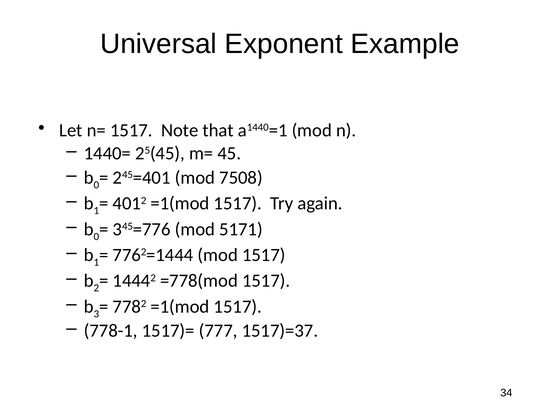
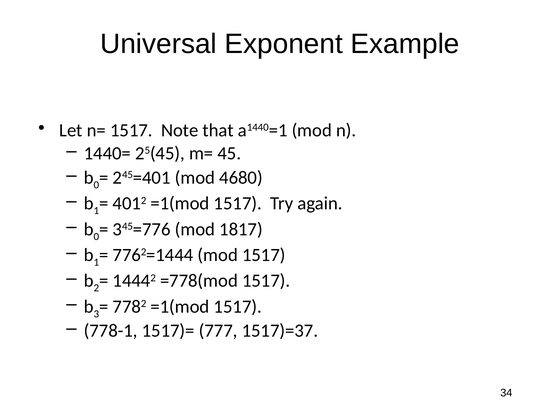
7508: 7508 -> 4680 (241, 178)
5171: 5171 -> 1817 (241, 229)
